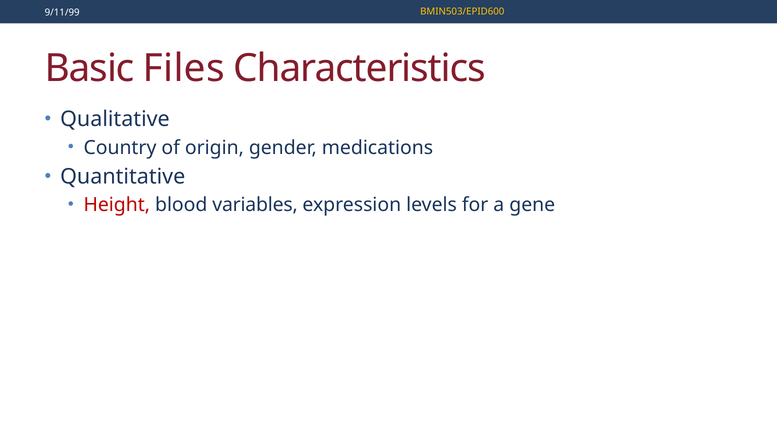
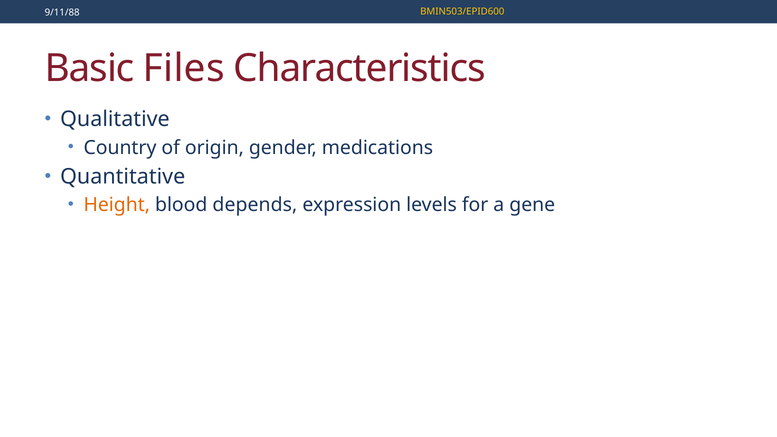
9/11/99: 9/11/99 -> 9/11/88 (62, 12)
Height colour: red -> orange (117, 205)
variables: variables -> depends (255, 205)
